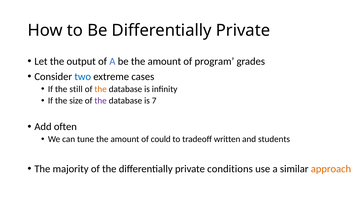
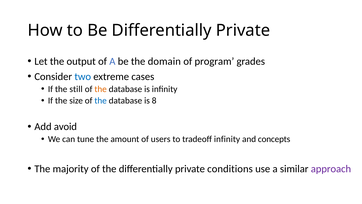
be the amount: amount -> domain (164, 61)
the colour: purple -> blue (101, 101)
7: 7 -> 8 (154, 101)
often: often -> avoid (65, 127)
could: could -> users (161, 139)
tradeoff written: written -> infinity (227, 139)
students: students -> concepts (274, 139)
approach colour: orange -> purple (331, 169)
